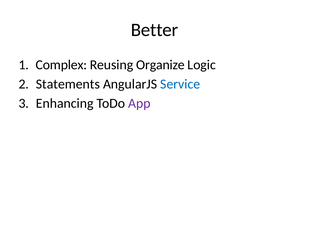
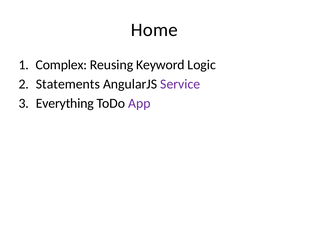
Better: Better -> Home (154, 30)
Organize: Organize -> Keyword (160, 65)
Service colour: blue -> purple (180, 84)
Enhancing: Enhancing -> Everything (65, 103)
